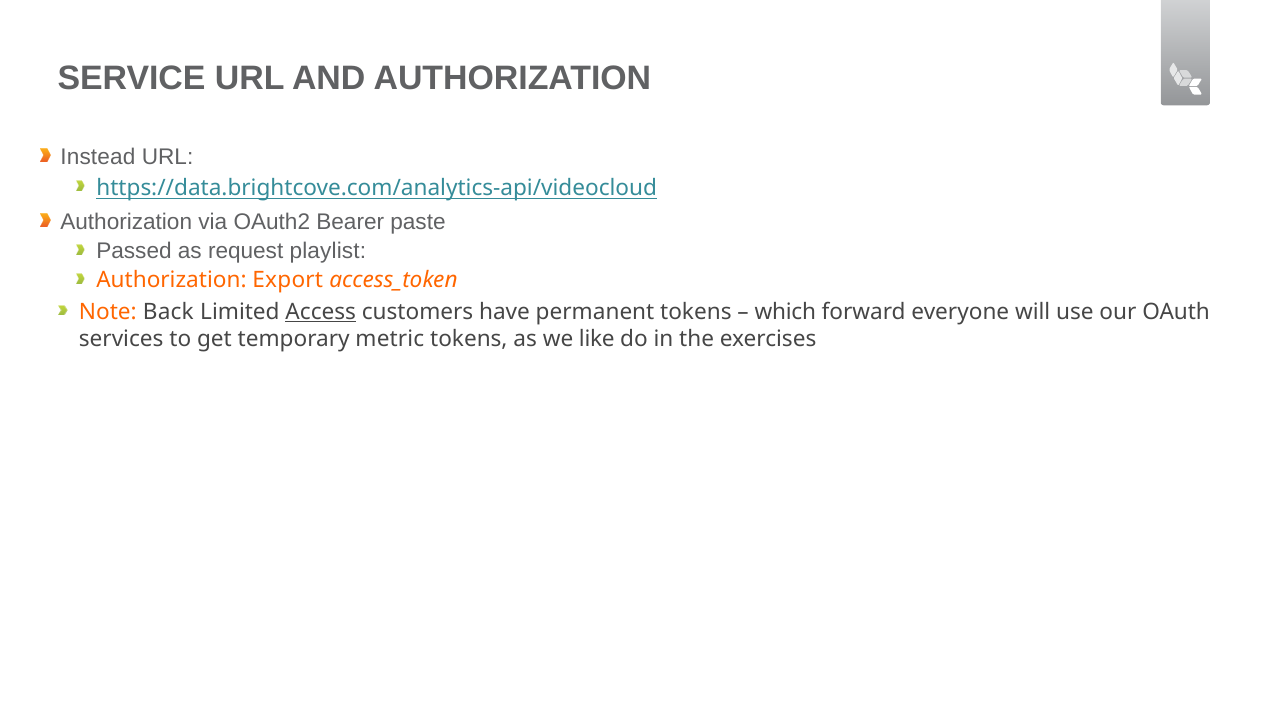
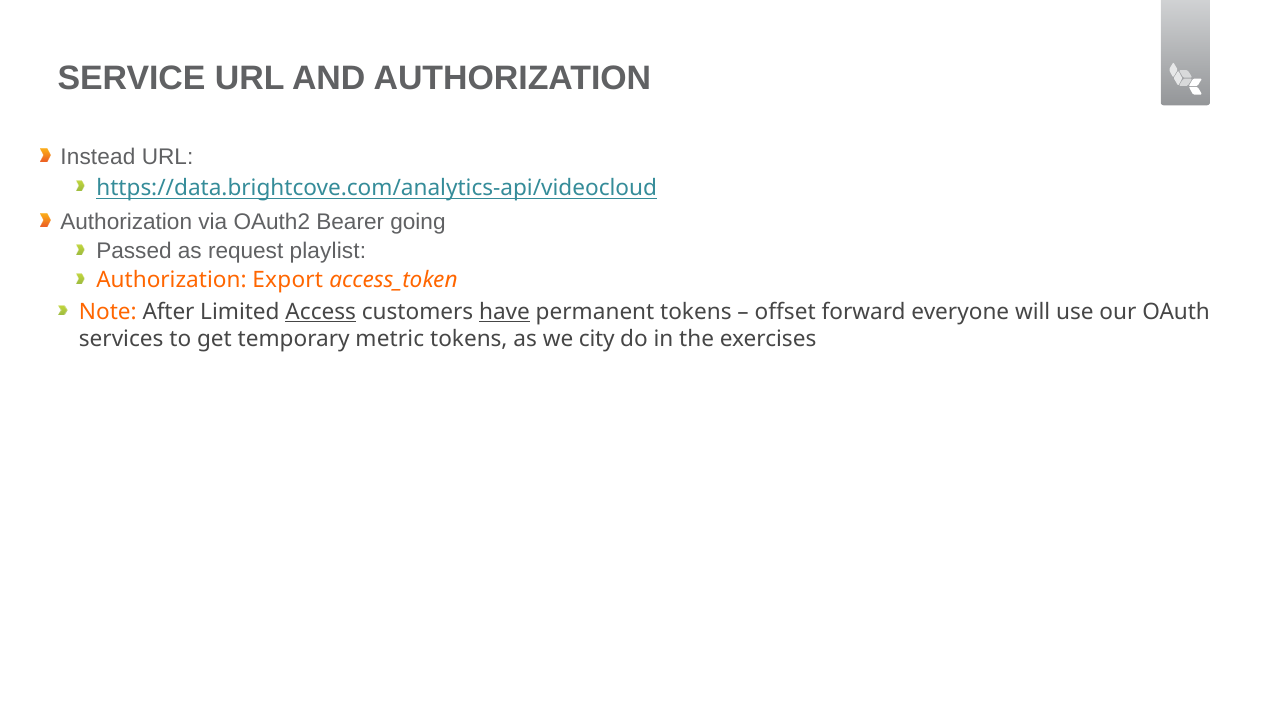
paste: paste -> going (418, 222)
Back: Back -> After (169, 312)
have underline: none -> present (505, 312)
which: which -> offset (785, 312)
like: like -> city (597, 339)
